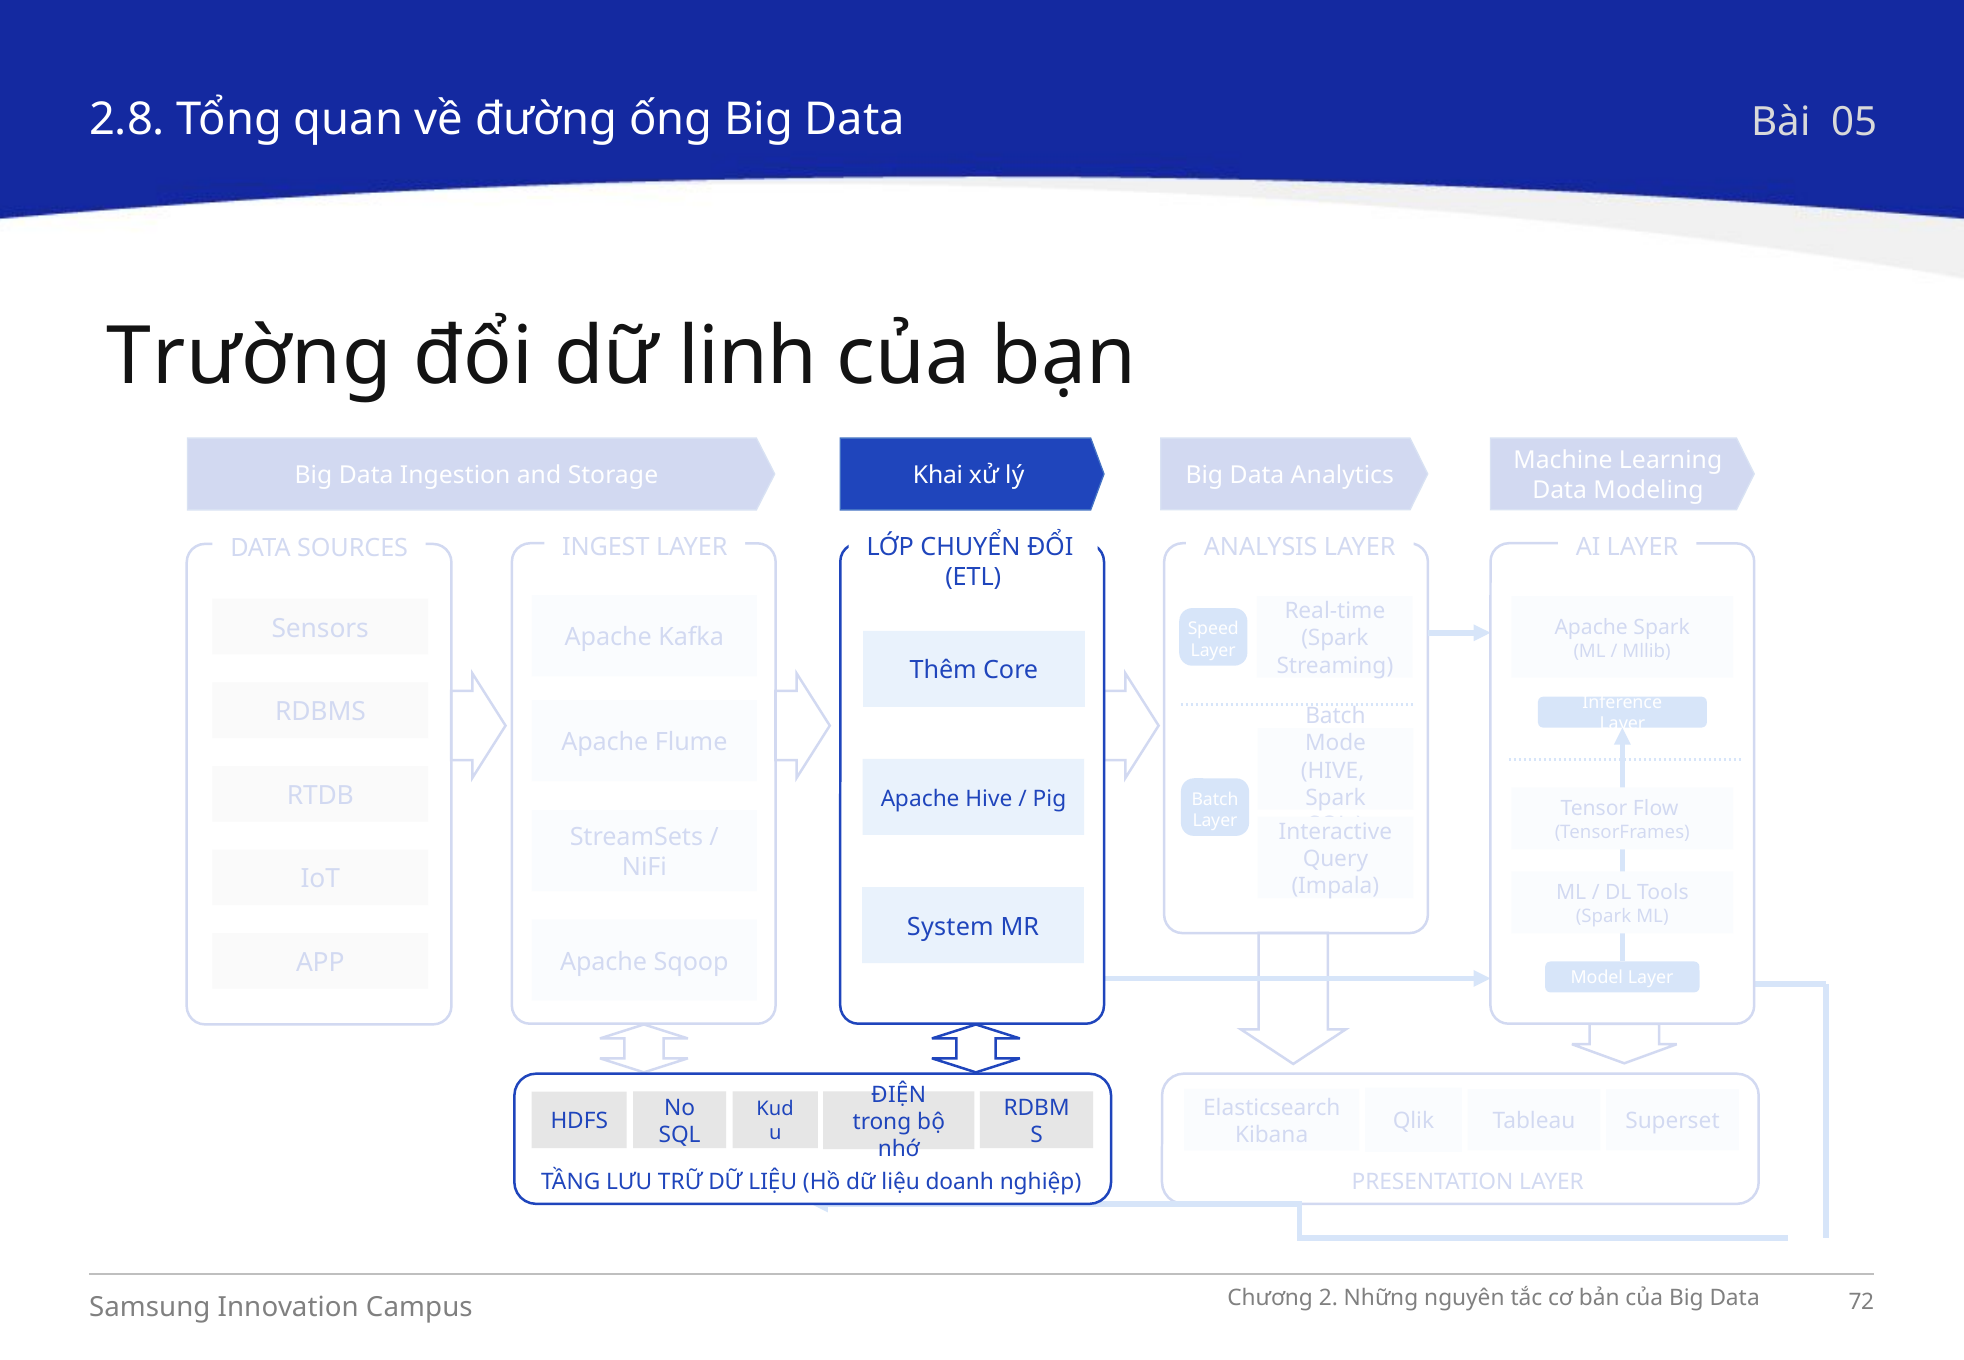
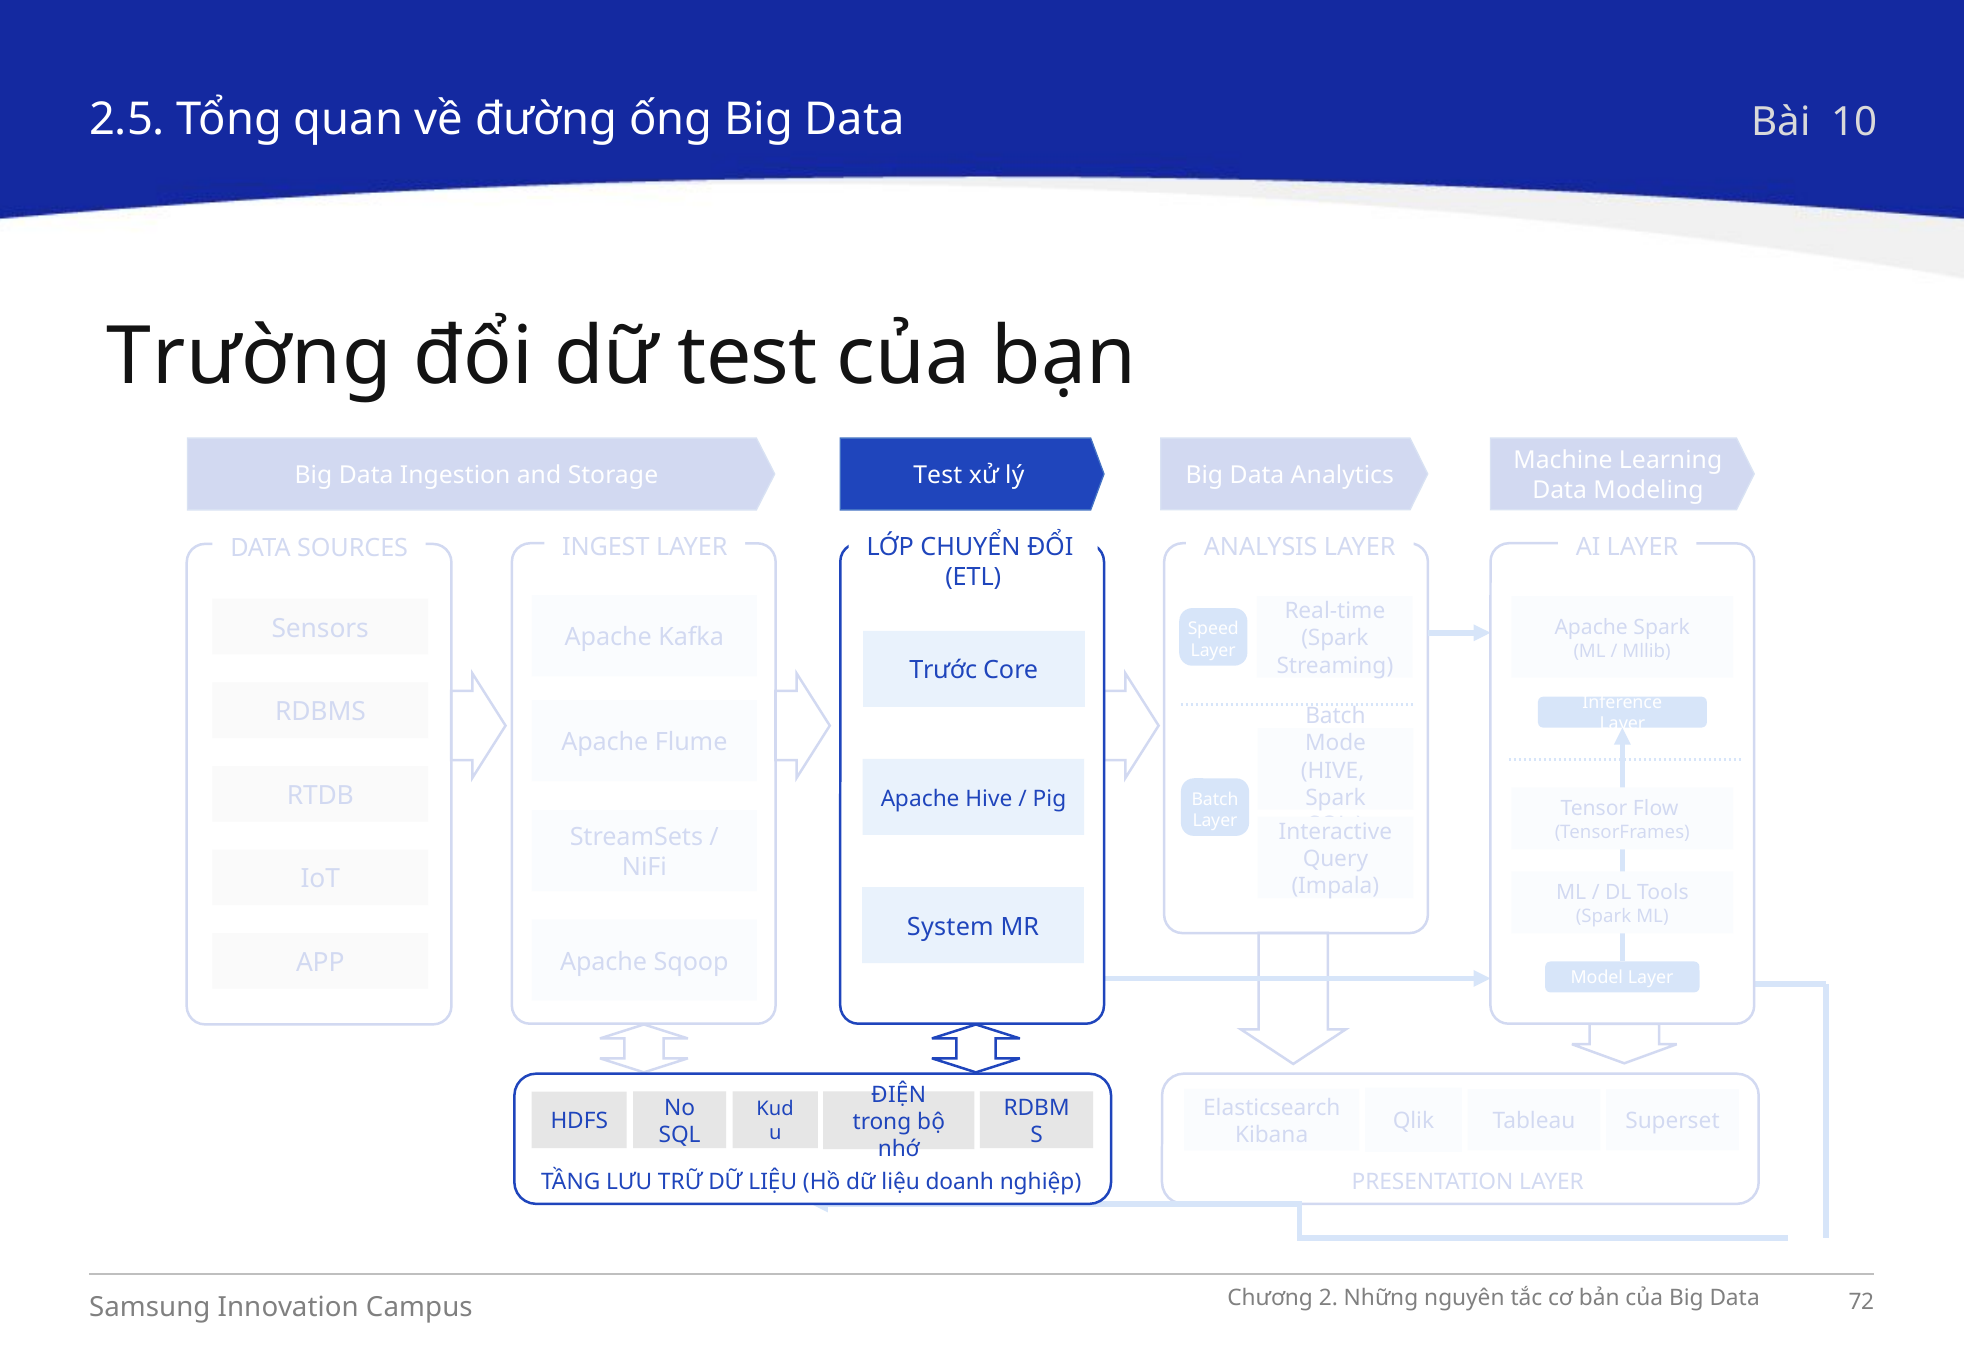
2.8: 2.8 -> 2.5 (127, 119)
05: 05 -> 10 (1854, 123)
dữ linh: linh -> test (748, 357)
Khai: Khai -> Test (938, 476)
Thêm: Thêm -> Trước (943, 670)
